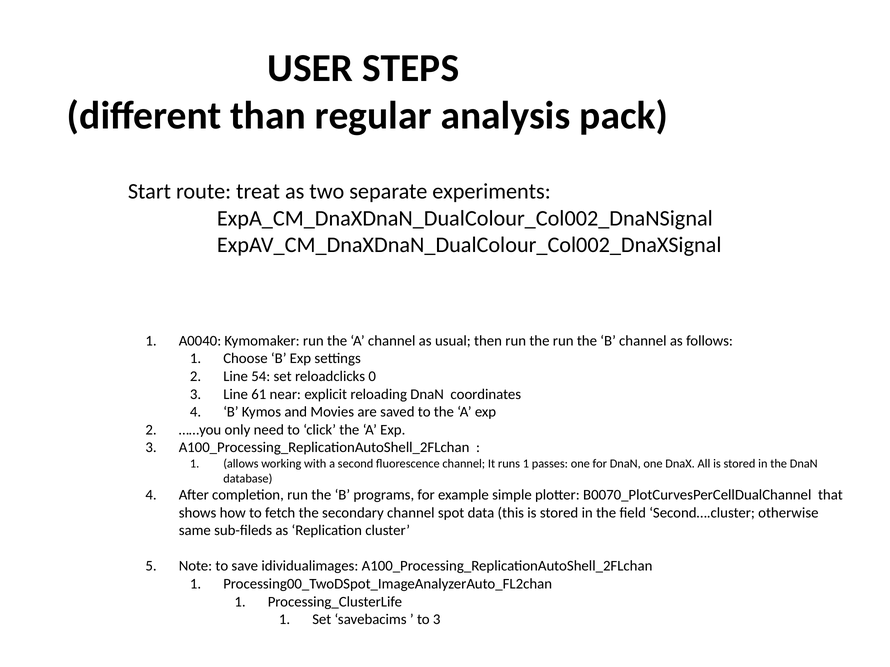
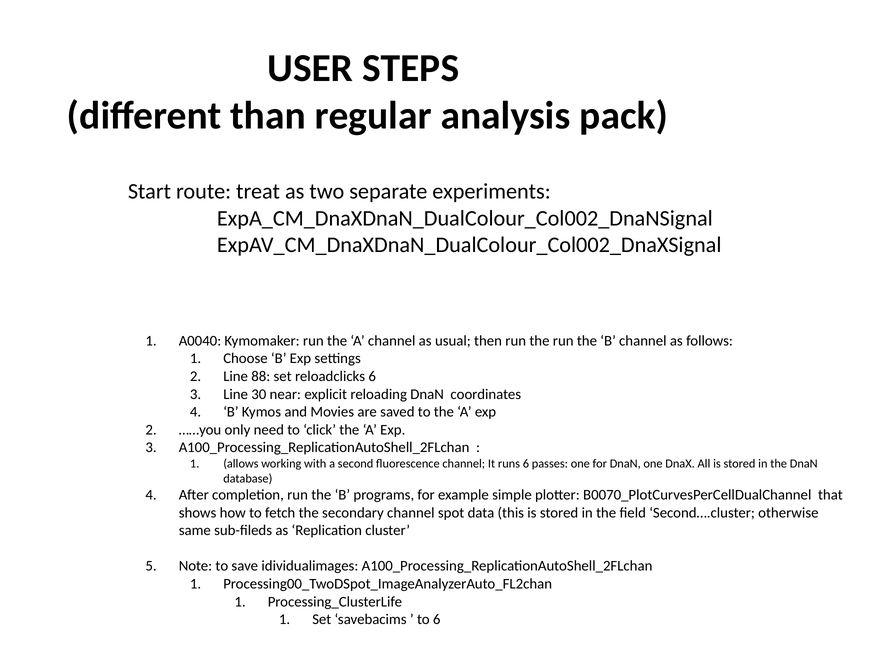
54: 54 -> 88 (261, 377)
reloadclicks 0: 0 -> 6 (372, 377)
61: 61 -> 30 (259, 394)
runs 1: 1 -> 6 (526, 464)
to 3: 3 -> 6 (437, 620)
